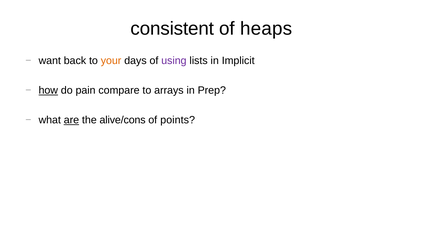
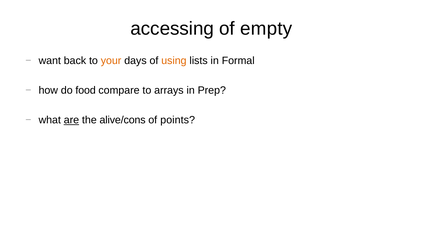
consistent: consistent -> accessing (172, 29)
heaps: heaps -> empty (266, 29)
using colour: purple -> orange (174, 61)
Implicit: Implicit -> Formal (238, 61)
how underline: present -> none (48, 90)
pain: pain -> food (86, 90)
